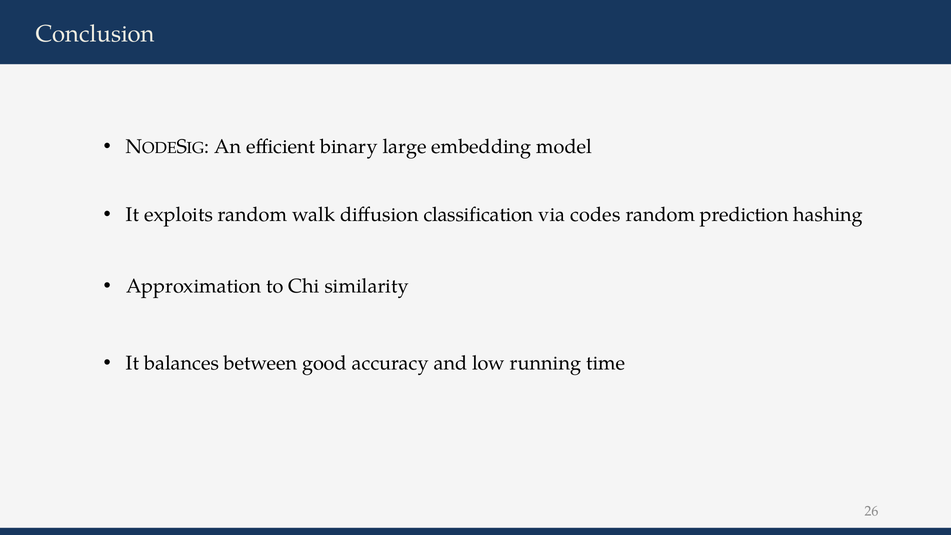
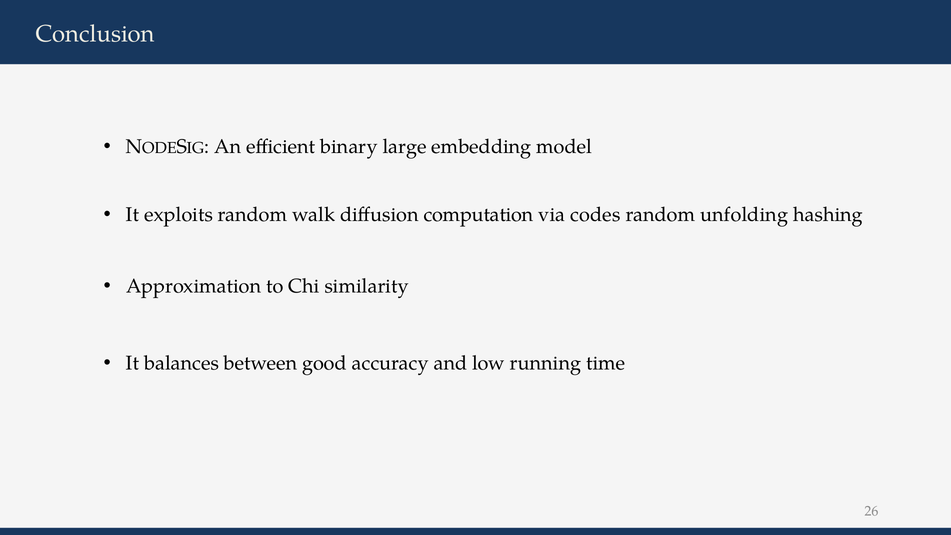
classification: classification -> computation (479, 215)
prediction: prediction -> unfolding (744, 215)
